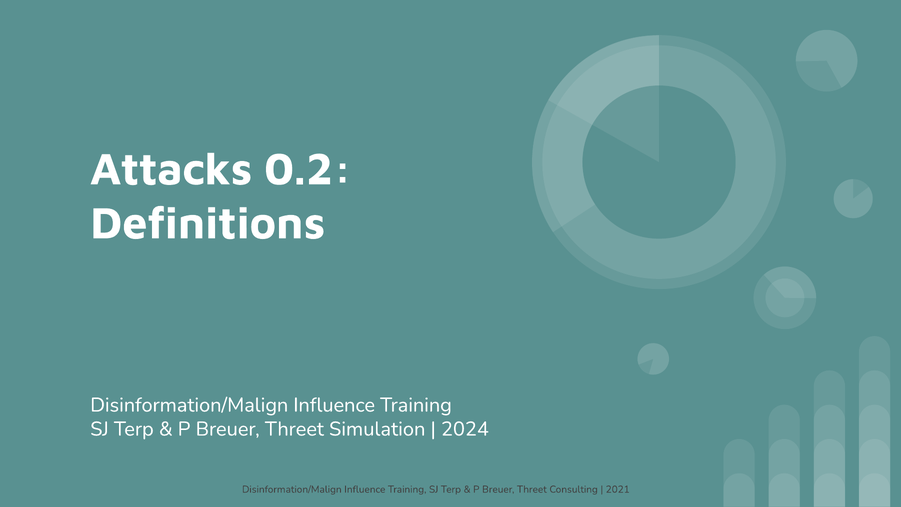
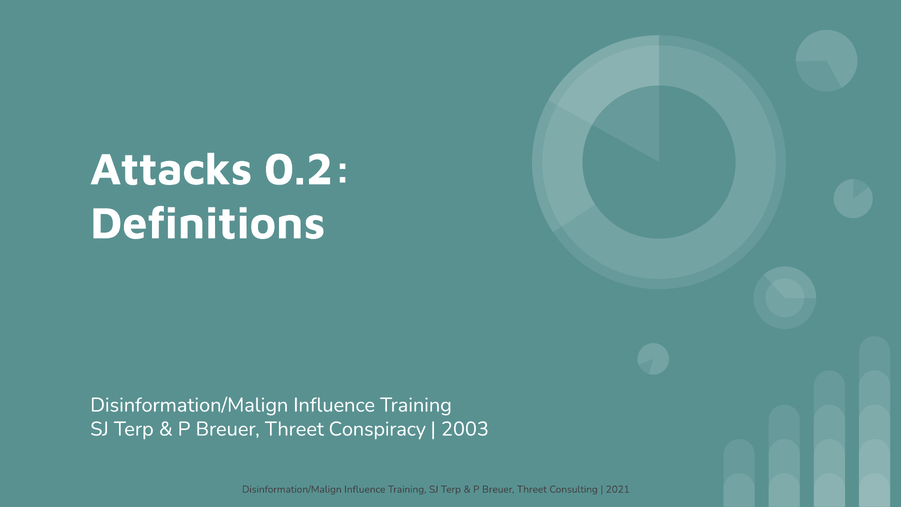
Simulation: Simulation -> Conspiracy (377, 429)
2024: 2024 -> 2003 (465, 429)
